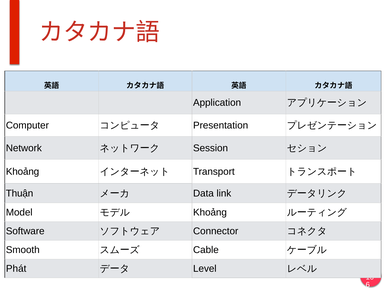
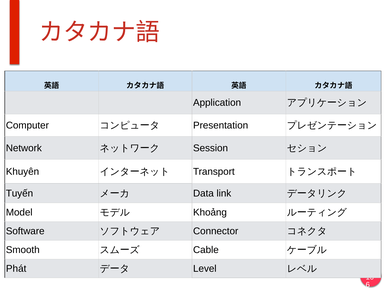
Khoảng: Khoảng -> Khuyên (22, 171)
Thuận: Thuận -> Tuyến (19, 193)
